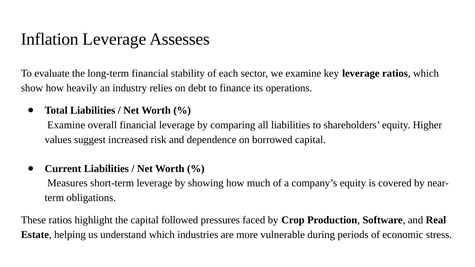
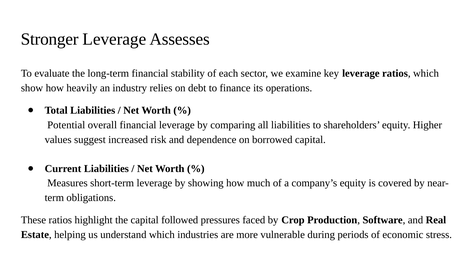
Inflation: Inflation -> Stronger (50, 39)
Examine: Examine -> Potential (66, 125)
